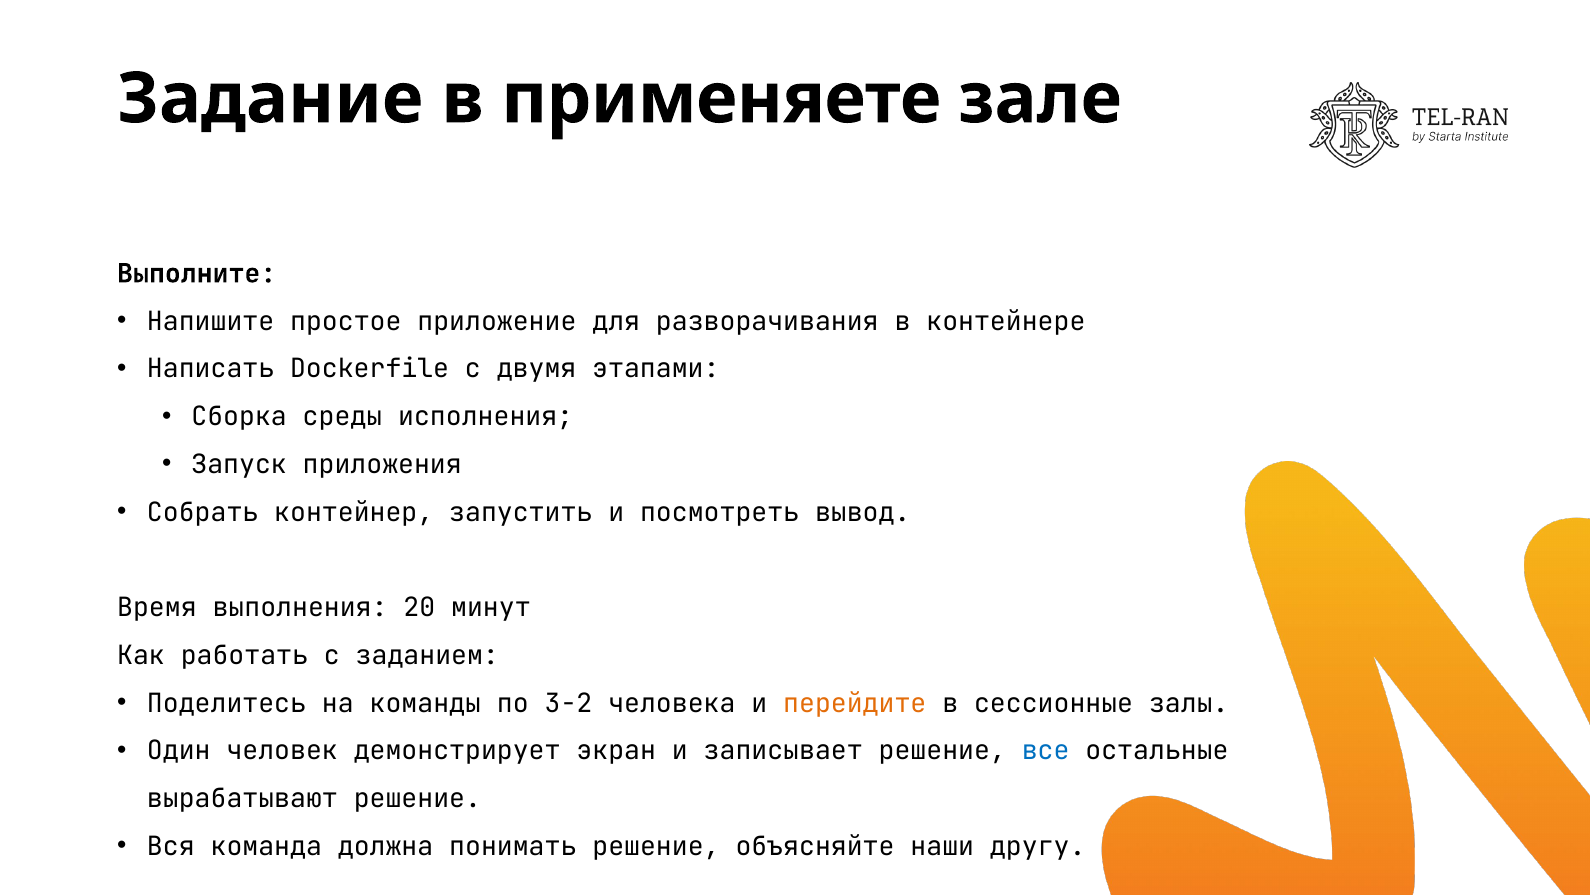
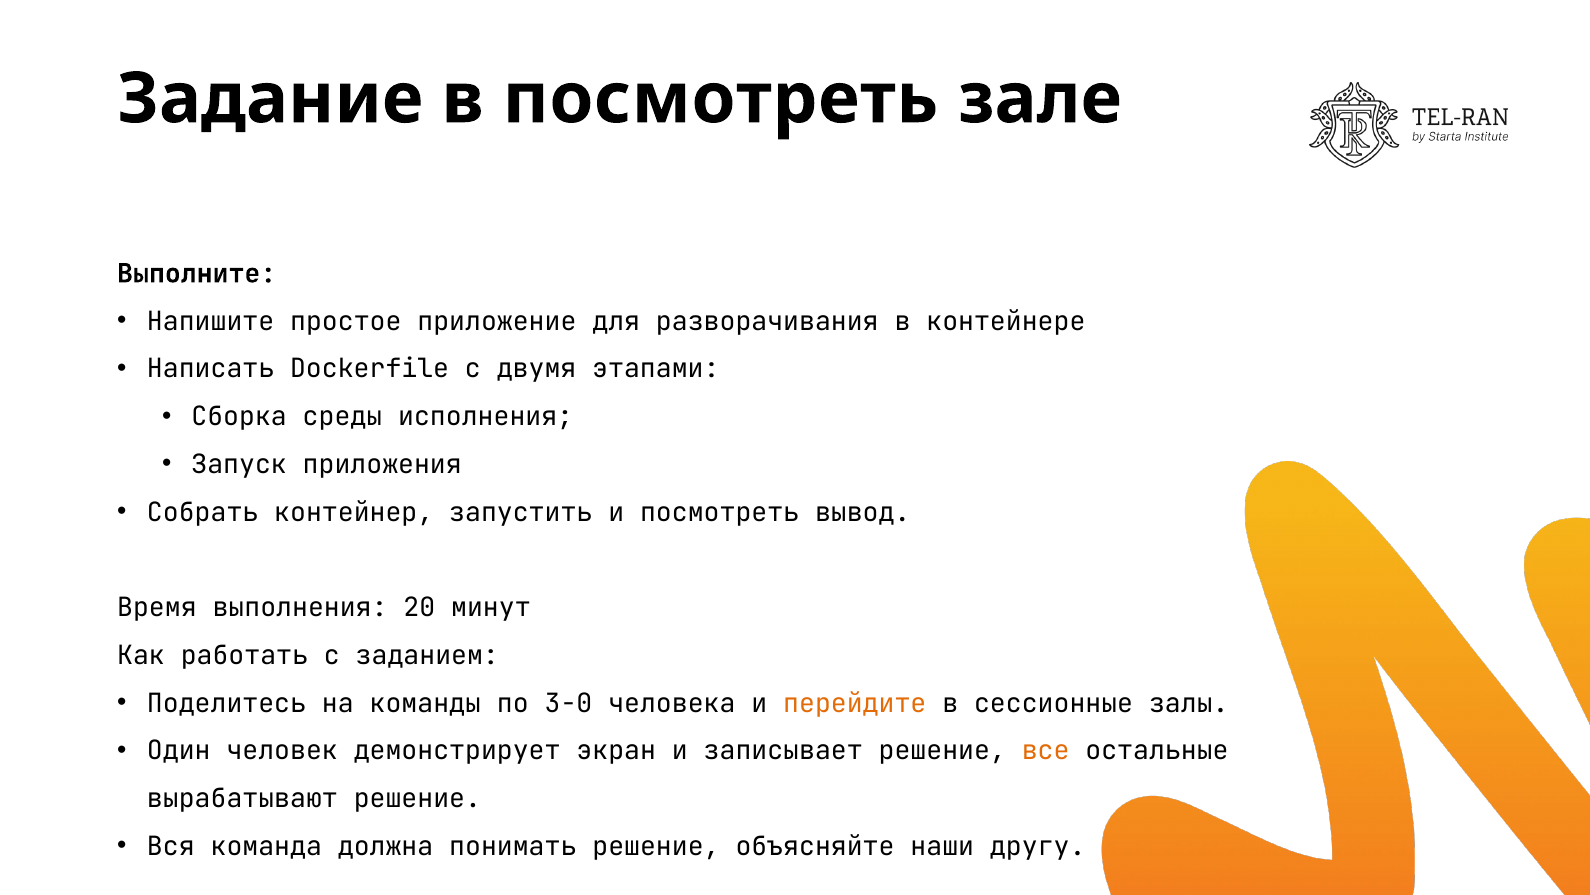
в применяете: применяете -> посмотреть (721, 99)
3-2: 3-2 -> 3-0 (568, 703)
все colour: blue -> orange (1046, 750)
